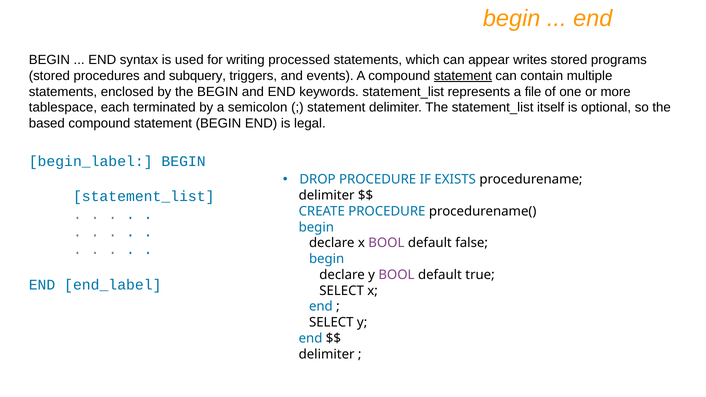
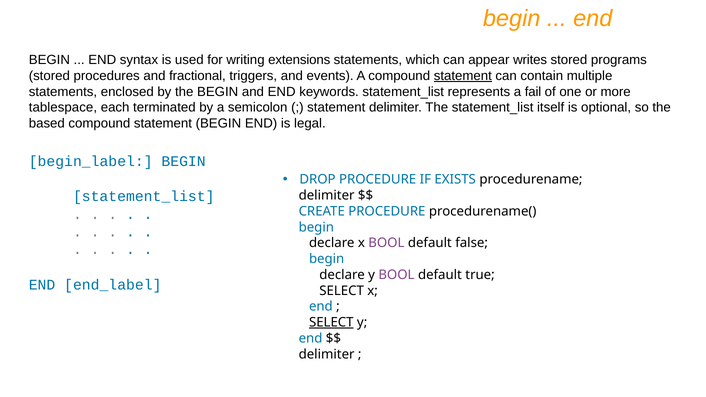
processed: processed -> extensions (299, 60)
subquery: subquery -> fractional (197, 76)
file: file -> fail (533, 92)
SELECT underline: none -> present (331, 323)
